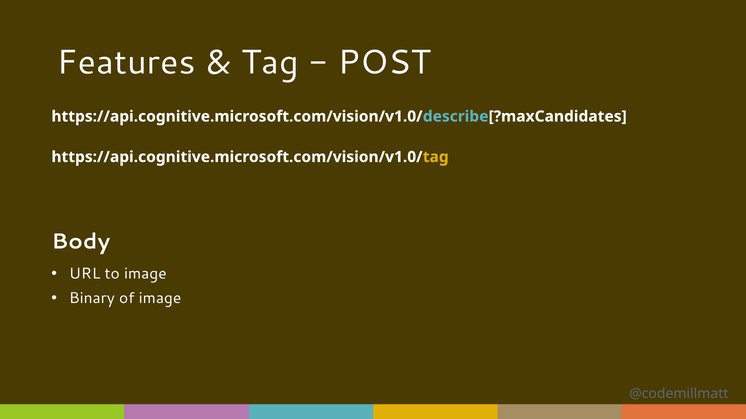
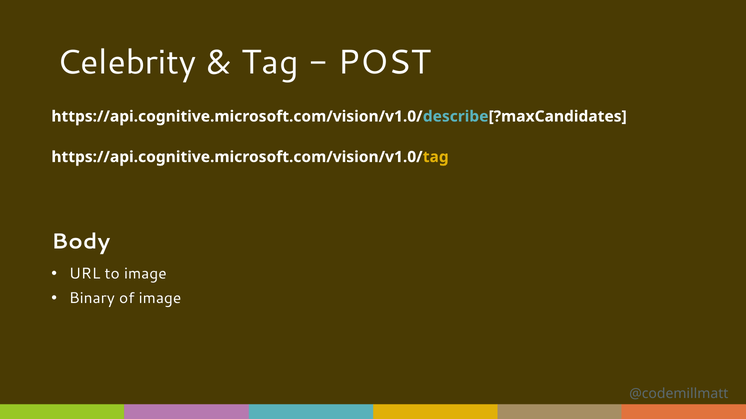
Features: Features -> Celebrity (127, 63)
